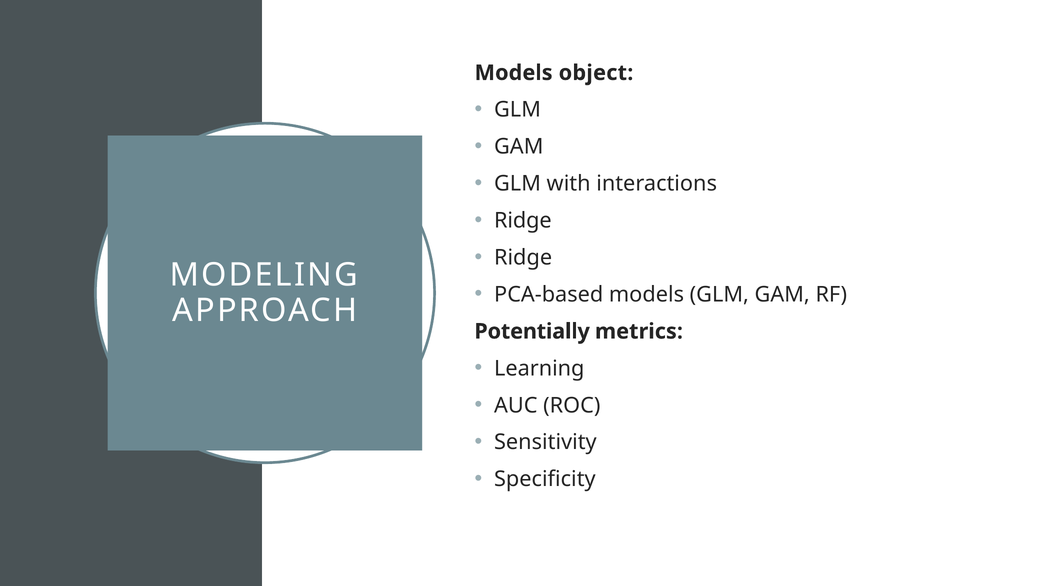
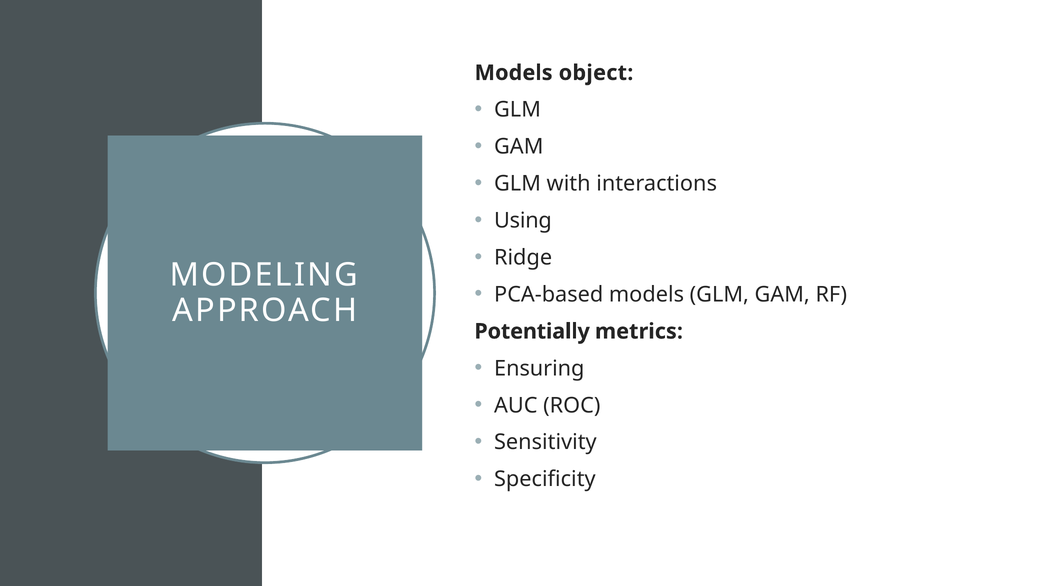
Ridge: Ridge -> Using (523, 220)
Learning: Learning -> Ensuring (539, 368)
